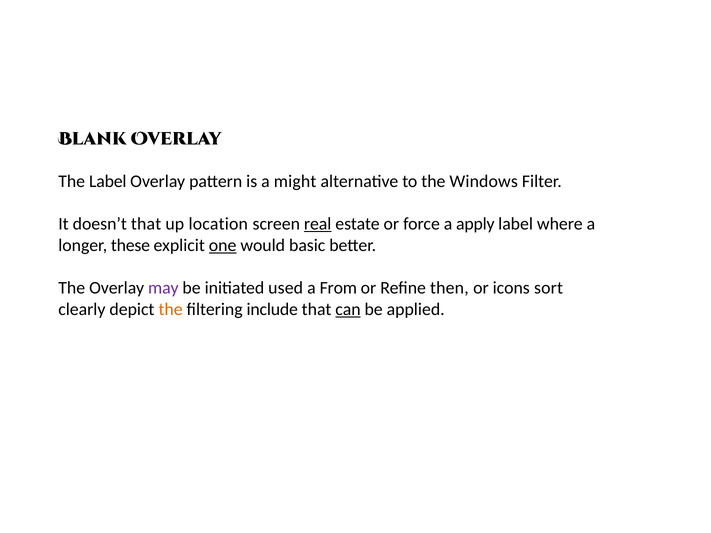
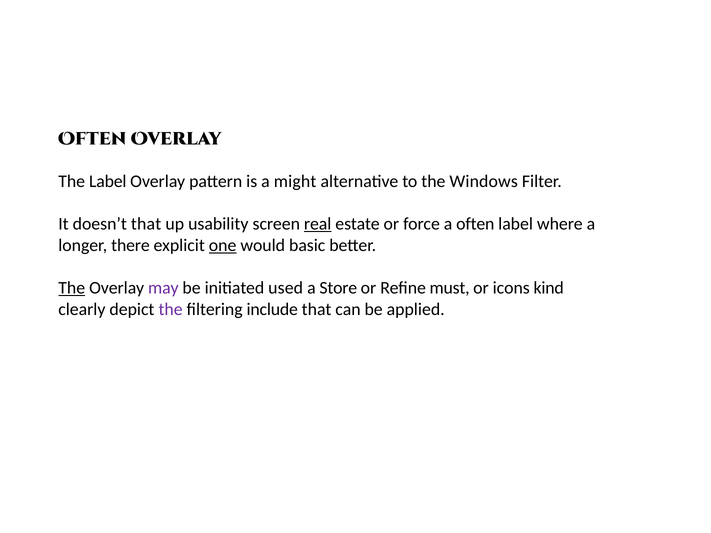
Blank: Blank -> Often (92, 139)
location: location -> usability (218, 224)
a apply: apply -> often (475, 224)
these: these -> there (130, 245)
The underline: none -> present (72, 288)
From: From -> Store (338, 288)
then: then -> must (450, 288)
sort: sort -> kind (549, 288)
the colour: orange -> purple (171, 309)
can underline: present -> none (348, 309)
